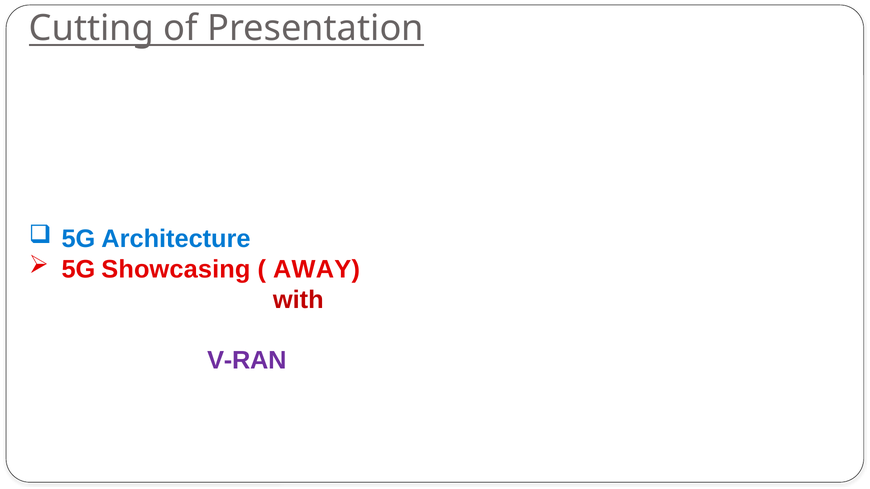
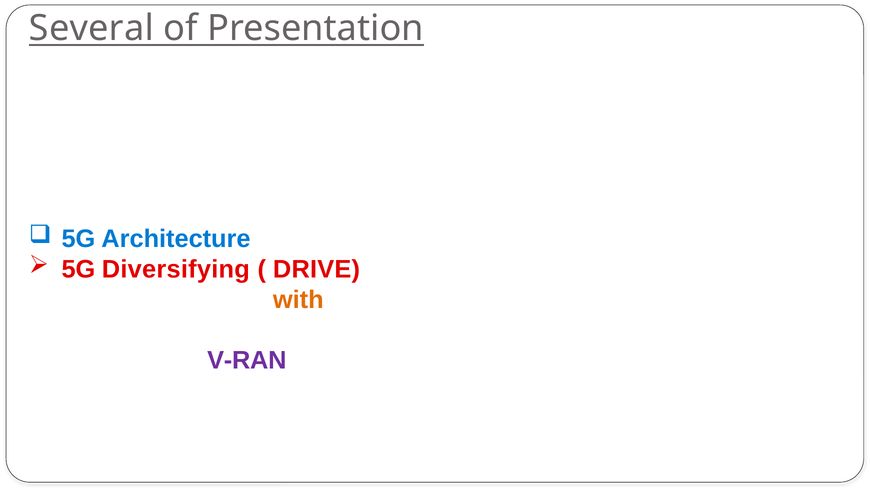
Cutting: Cutting -> Several (91, 28)
Showcasing: Showcasing -> Diversifying (176, 269)
AWAY: AWAY -> DRIVE (317, 269)
with colour: red -> orange (298, 300)
